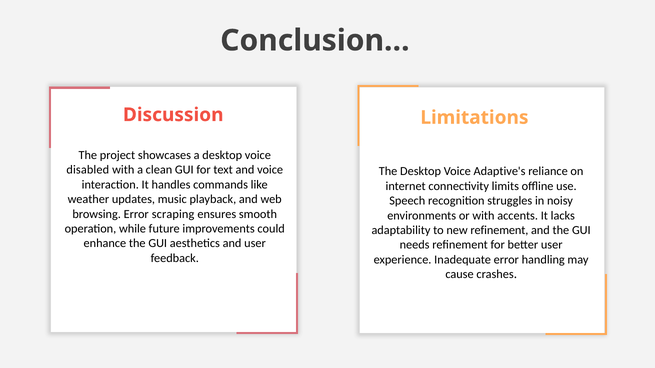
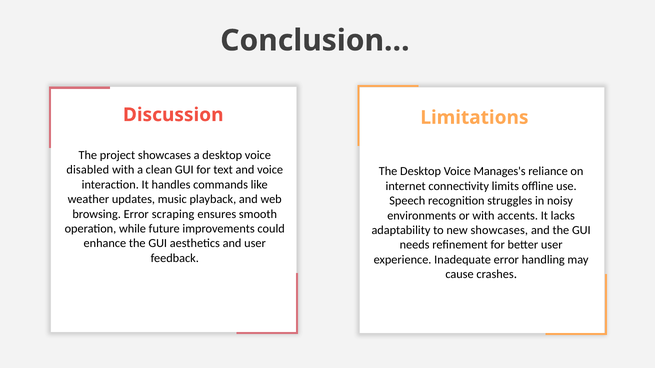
Adaptive's: Adaptive's -> Manages's (500, 172)
new refinement: refinement -> showcases (499, 230)
